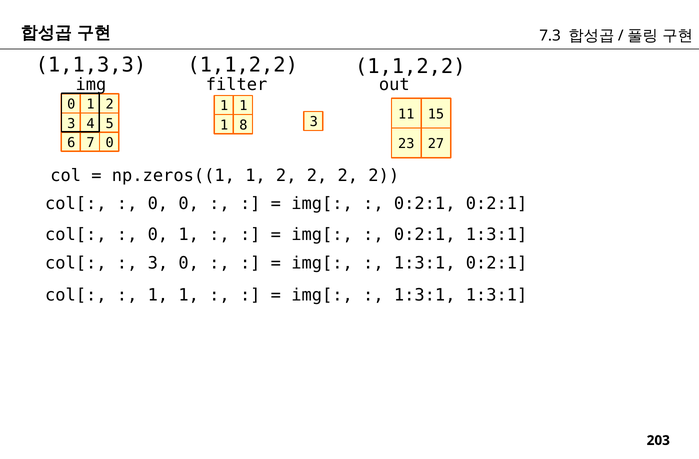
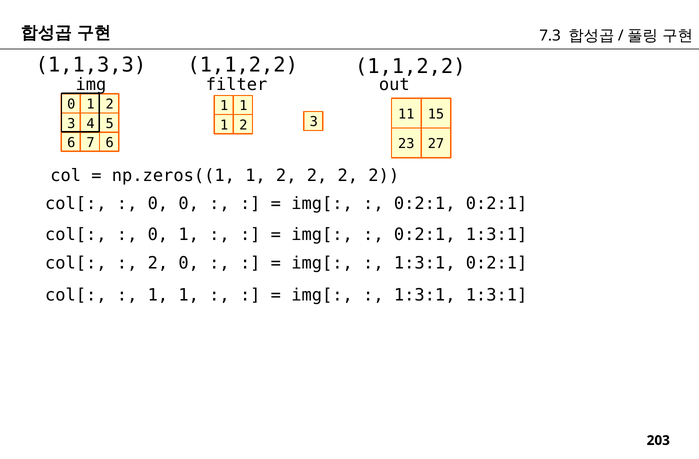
8: 8 -> 2 (243, 125)
7 0: 0 -> 6 (110, 143)
3: 3 -> 2 (158, 263)
